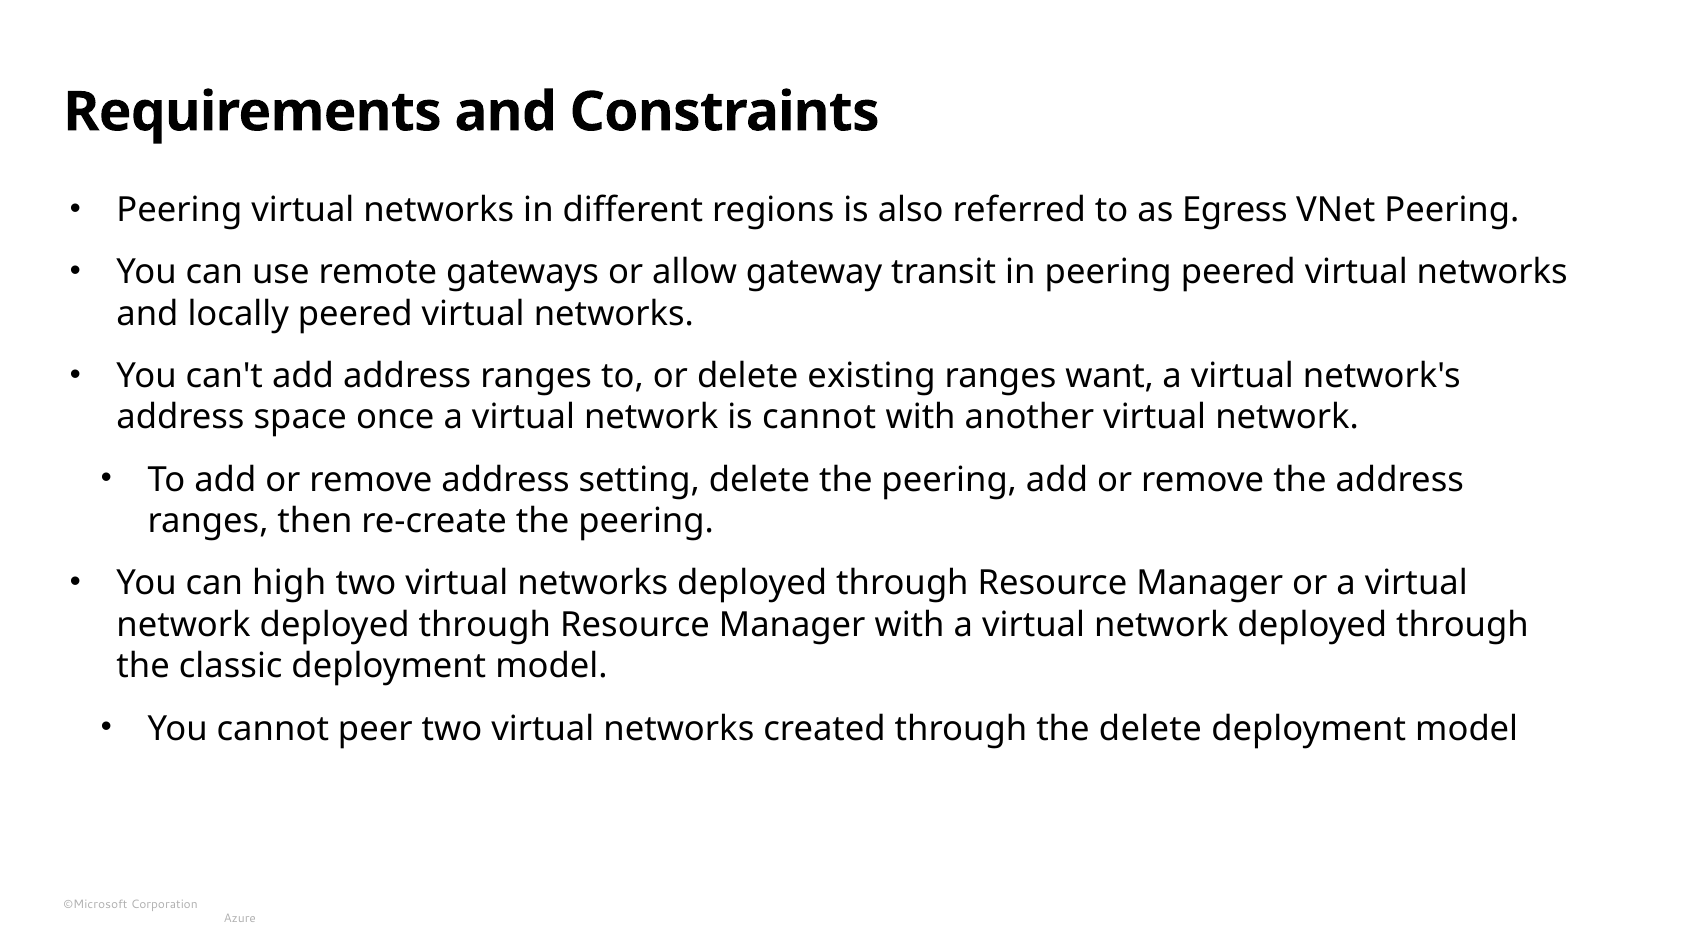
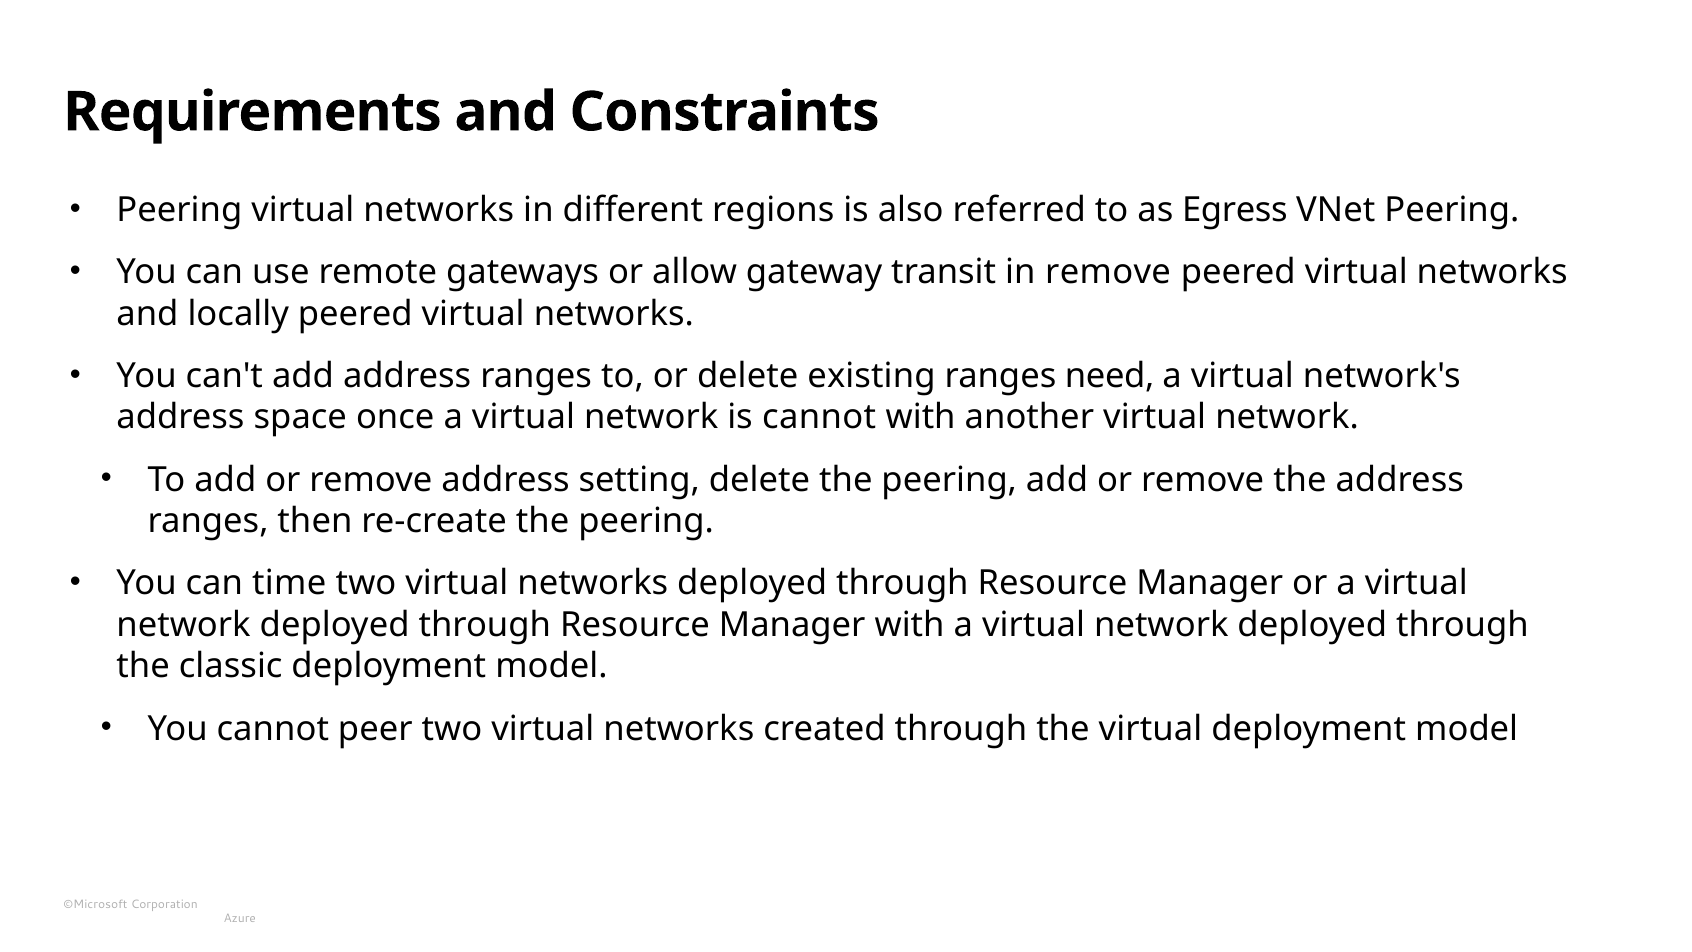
in peering: peering -> remove (1108, 272)
want: want -> need (1110, 376)
high: high -> time (289, 583)
the delete: delete -> virtual (1150, 728)
